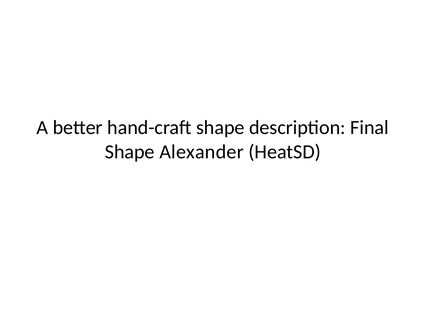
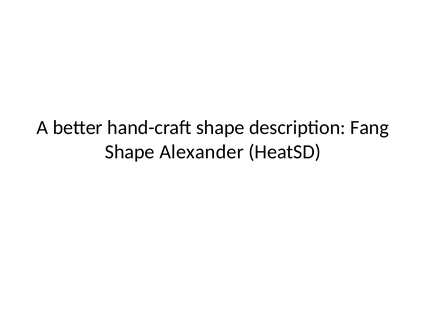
Final: Final -> Fang (370, 128)
